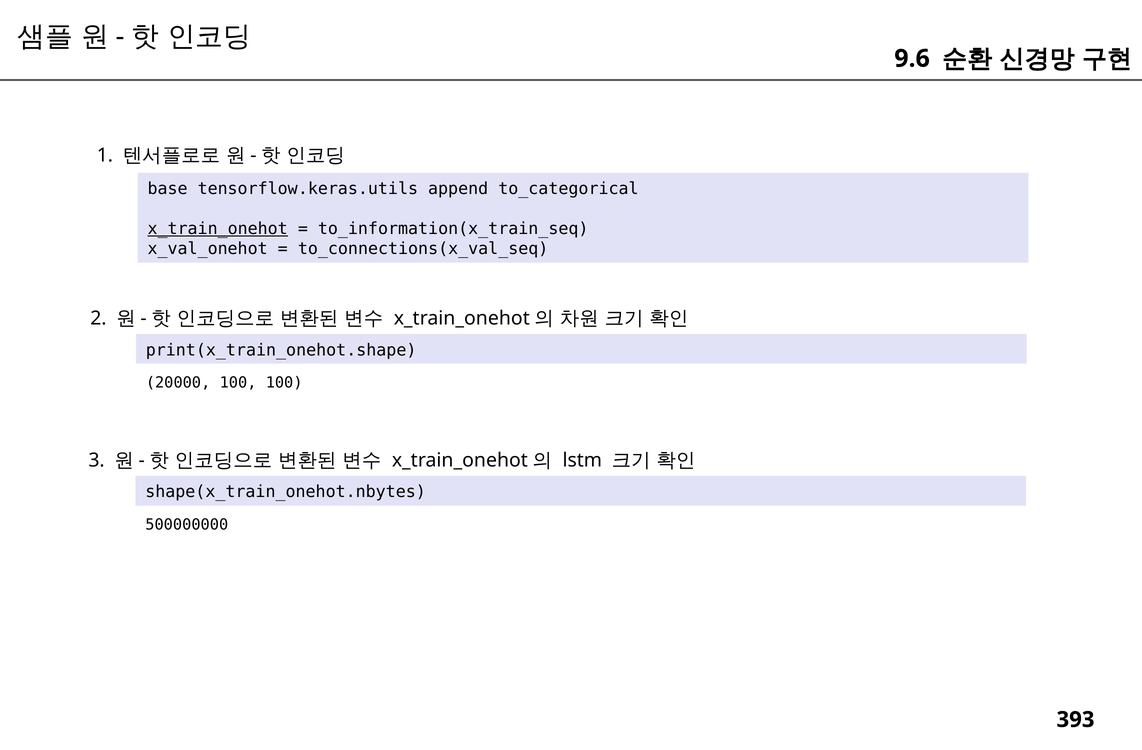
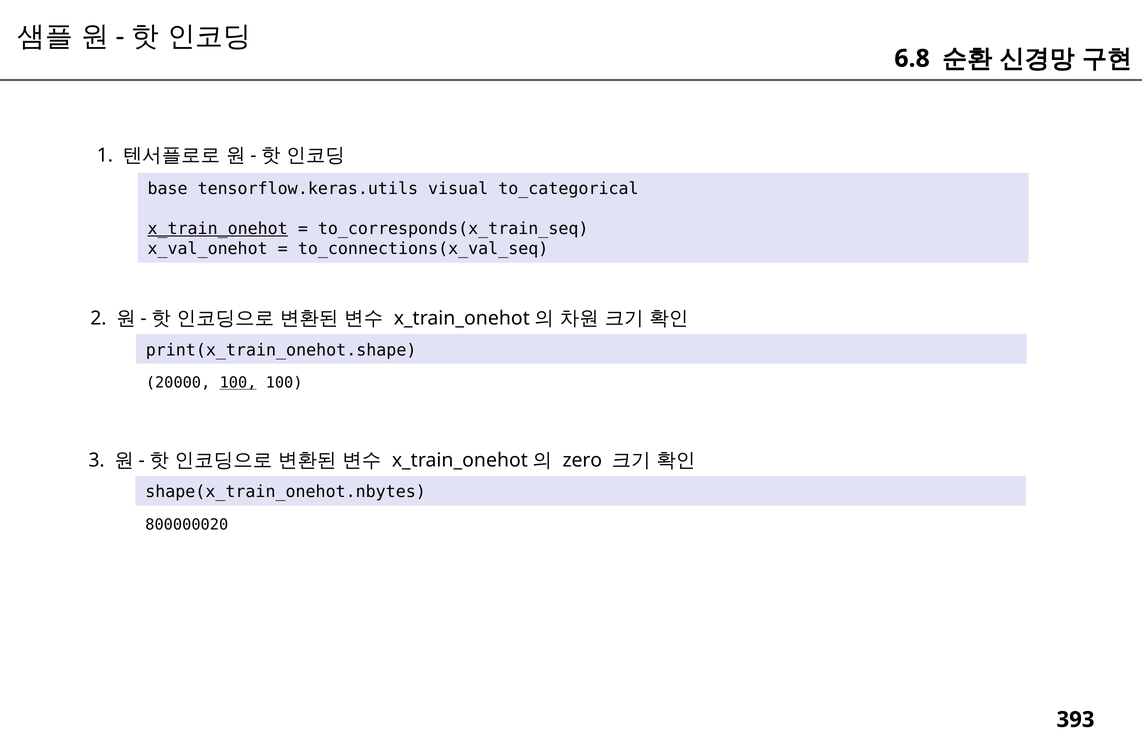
9.6: 9.6 -> 6.8 (912, 59)
append: append -> visual (458, 189)
to_information(x_train_seq: to_information(x_train_seq -> to_corresponds(x_train_seq (453, 229)
100 underline: none -> present (238, 383)
lstm: lstm -> zero (582, 460)
500000000: 500000000 -> 800000020 (187, 525)
